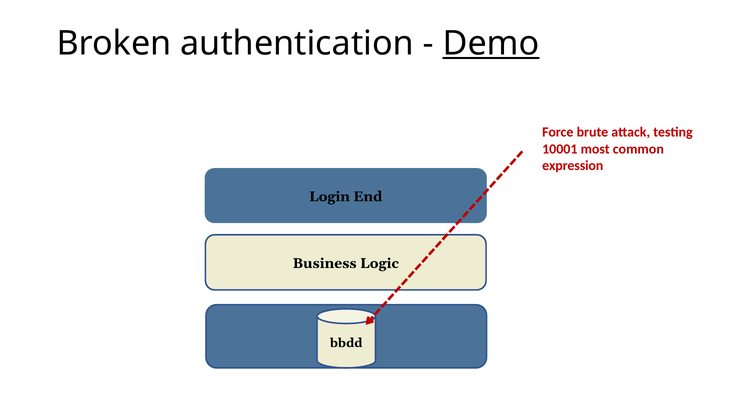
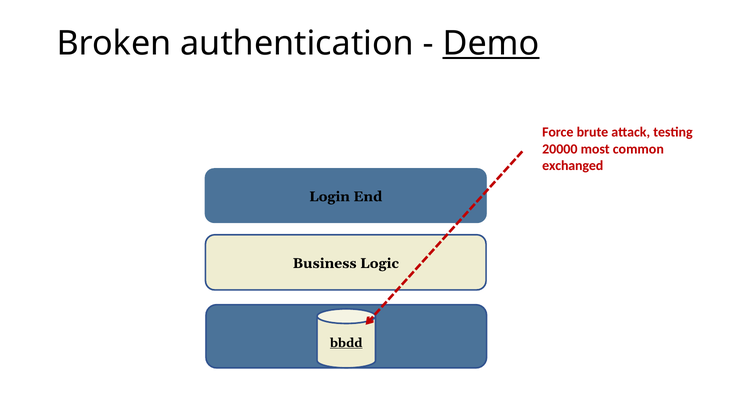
10001: 10001 -> 20000 (560, 149)
expression: expression -> exchanged (573, 166)
bbdd underline: none -> present (346, 343)
